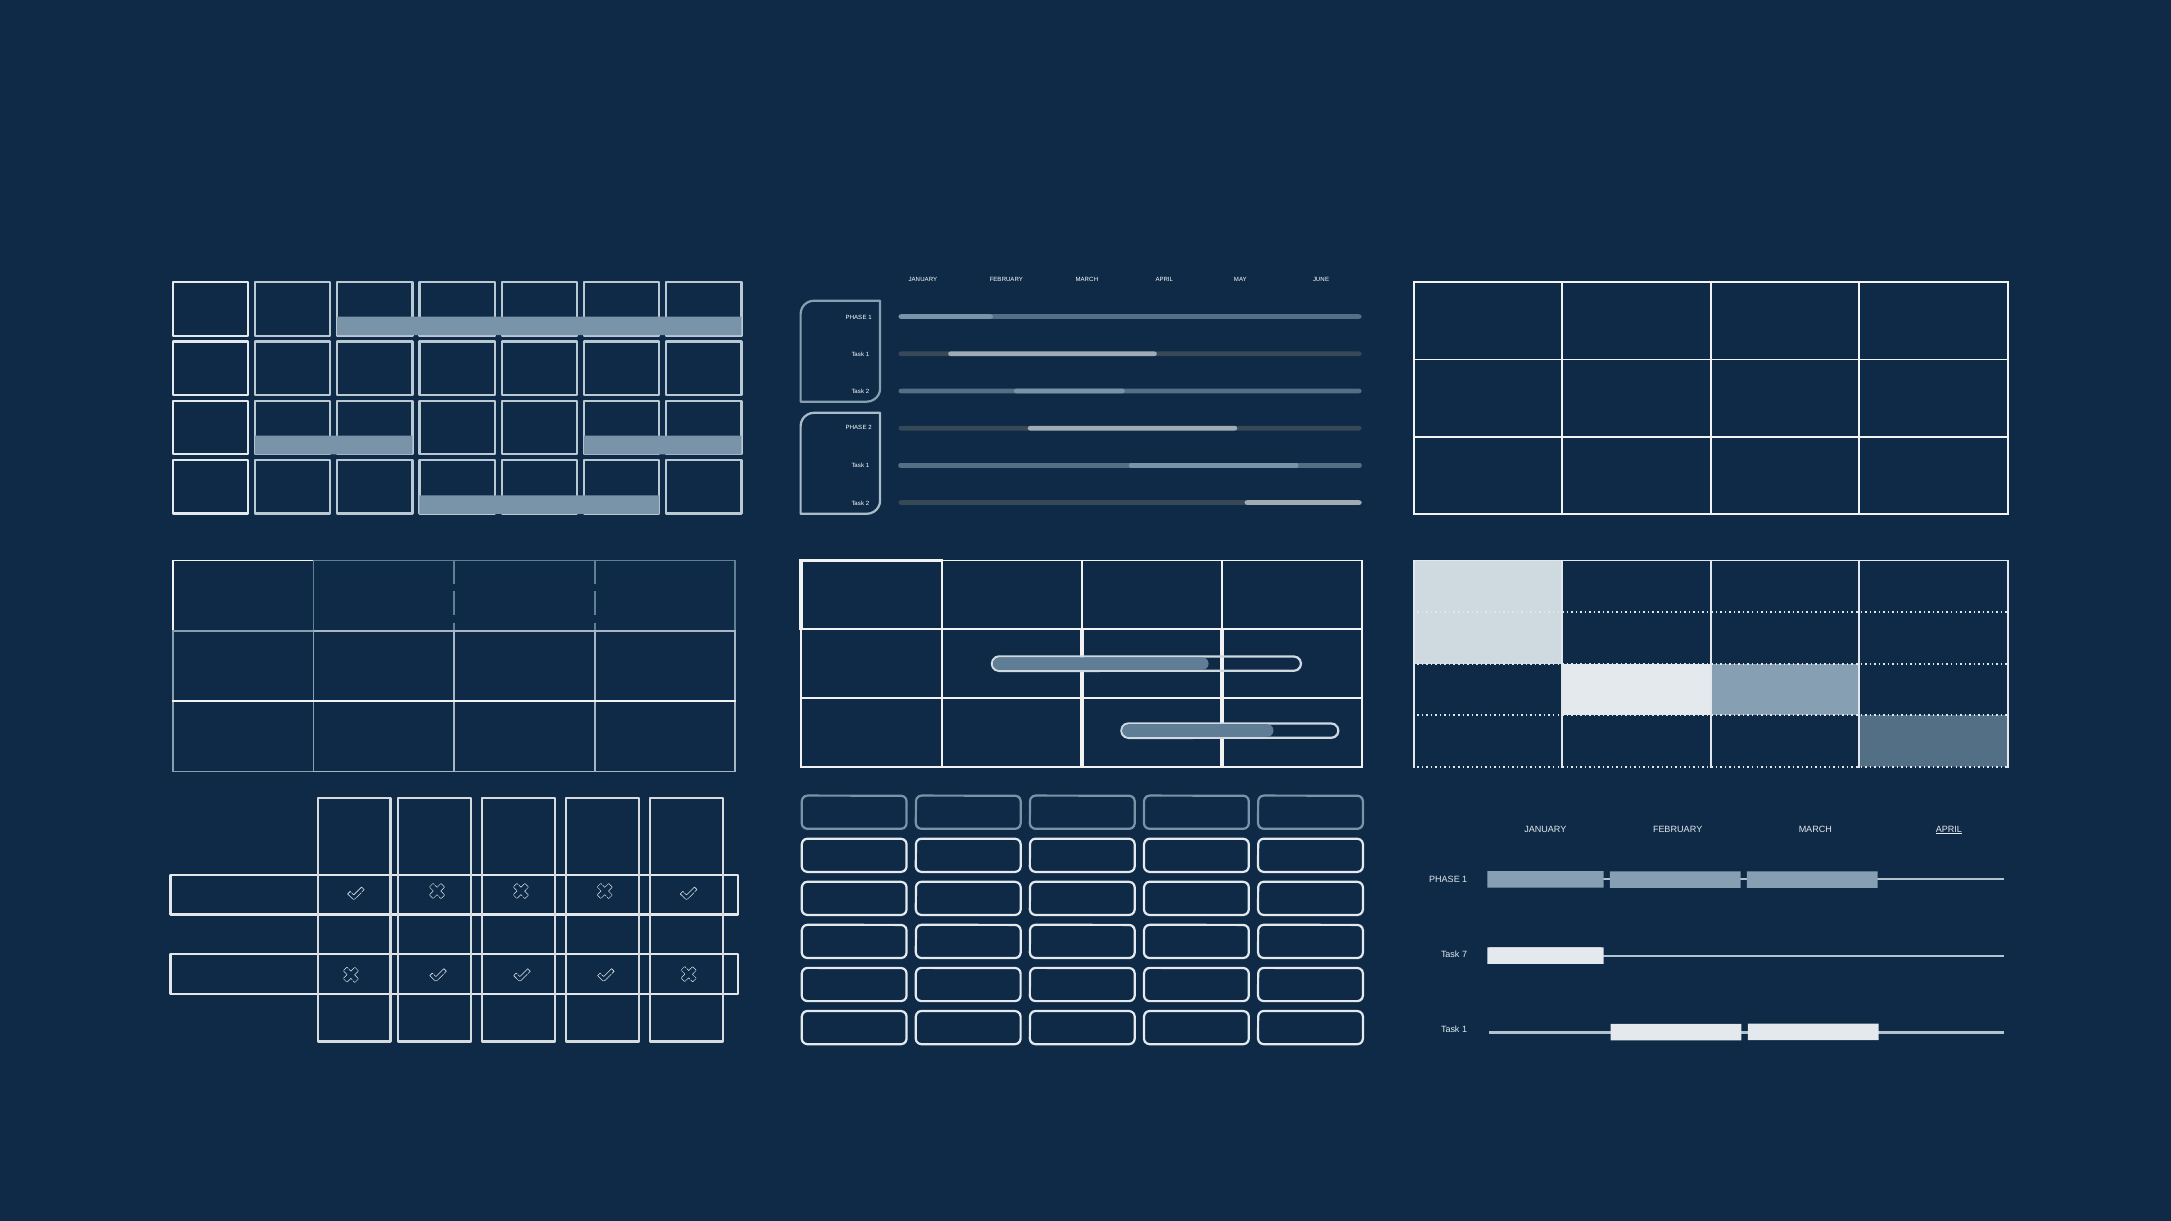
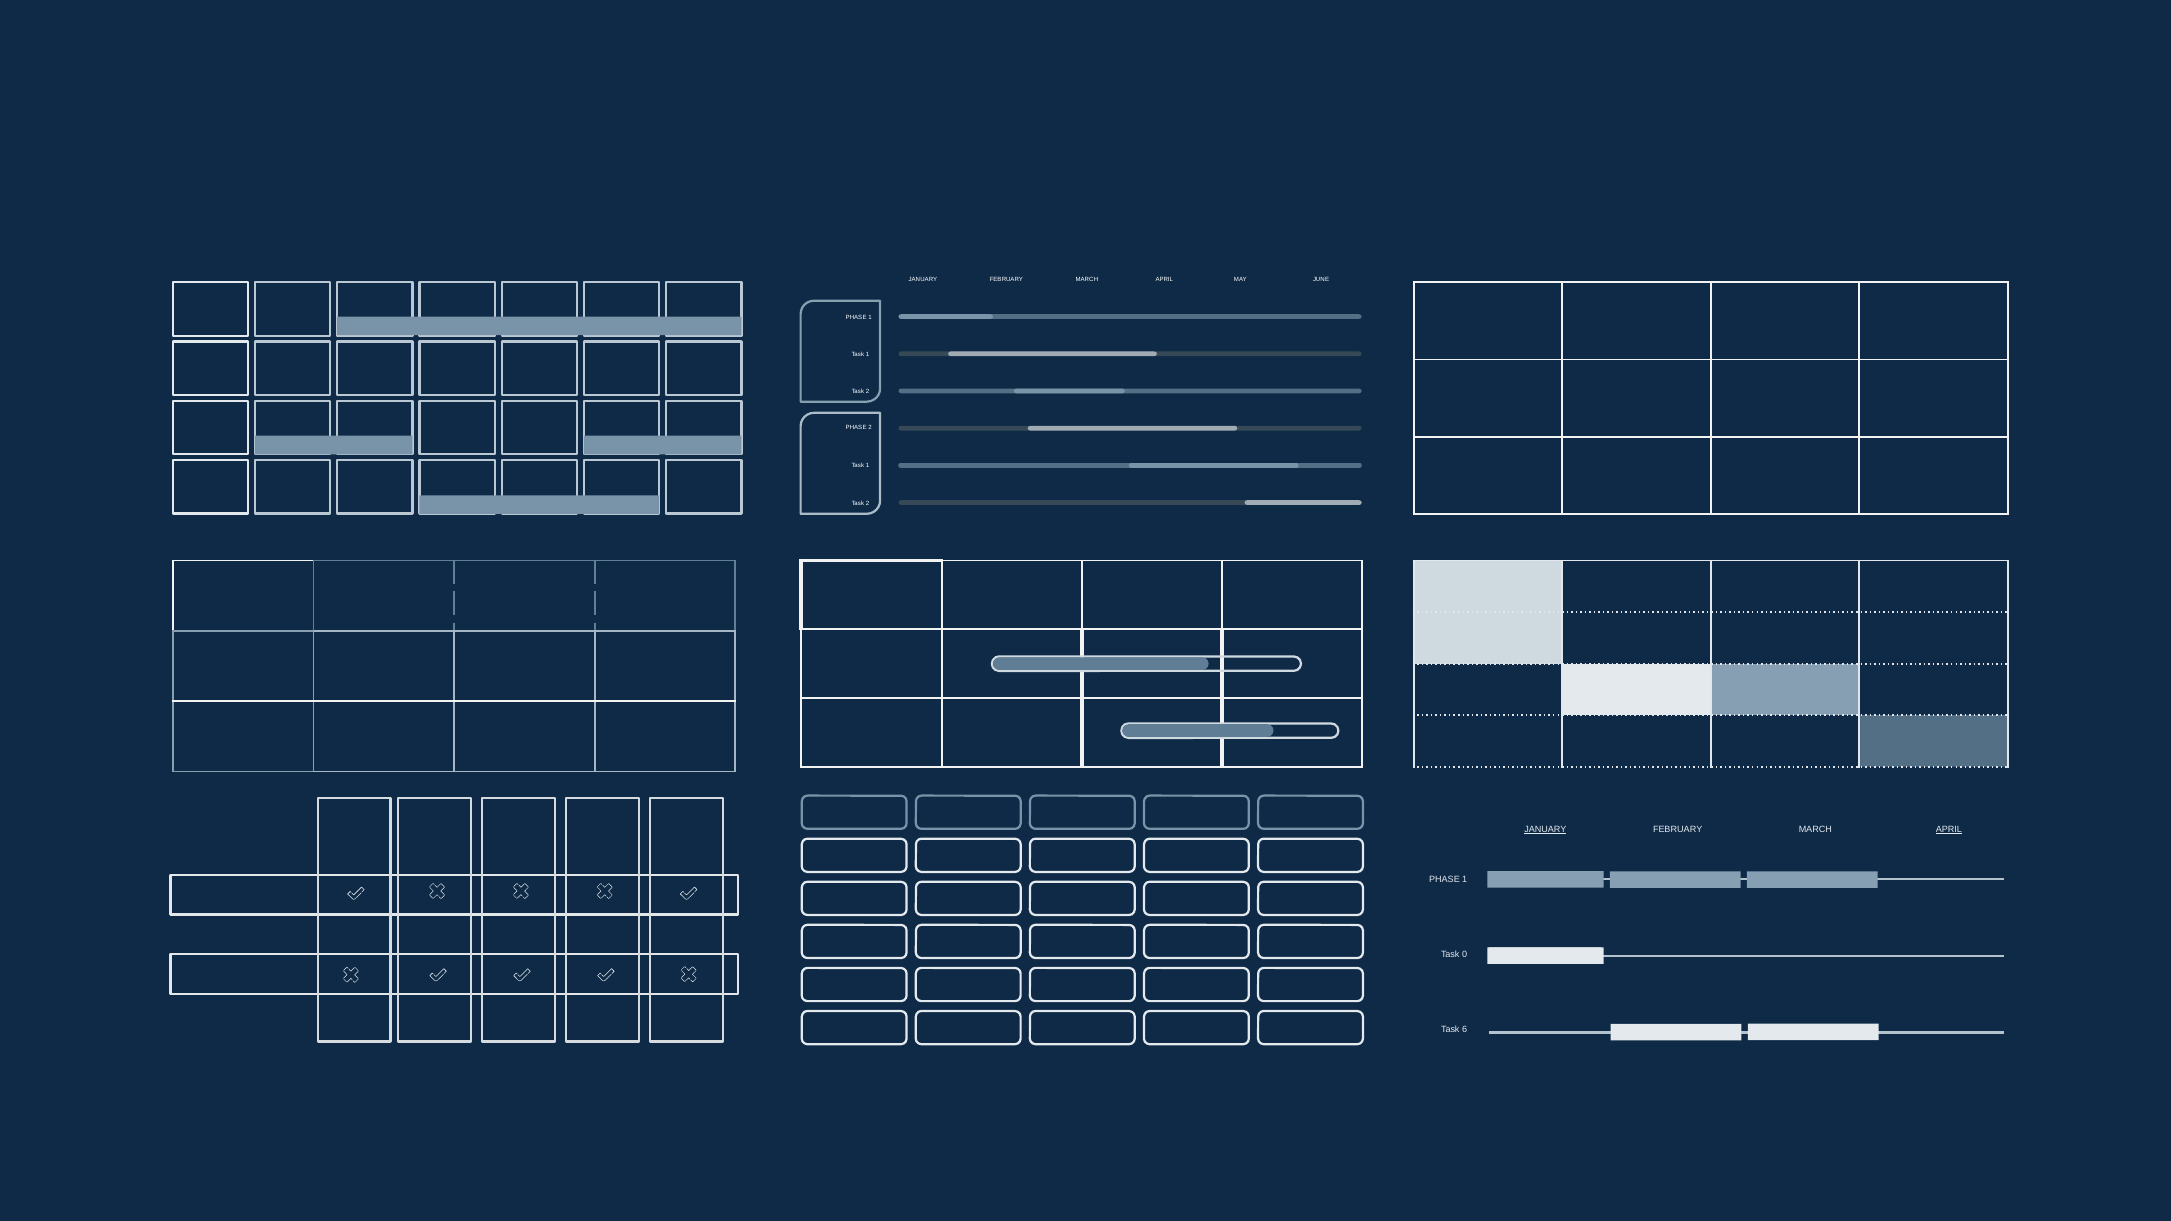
JANUARY underline: none -> present (1545, 830)
7: 7 -> 0 (1465, 955)
1: 1 -> 6 (1465, 1030)
